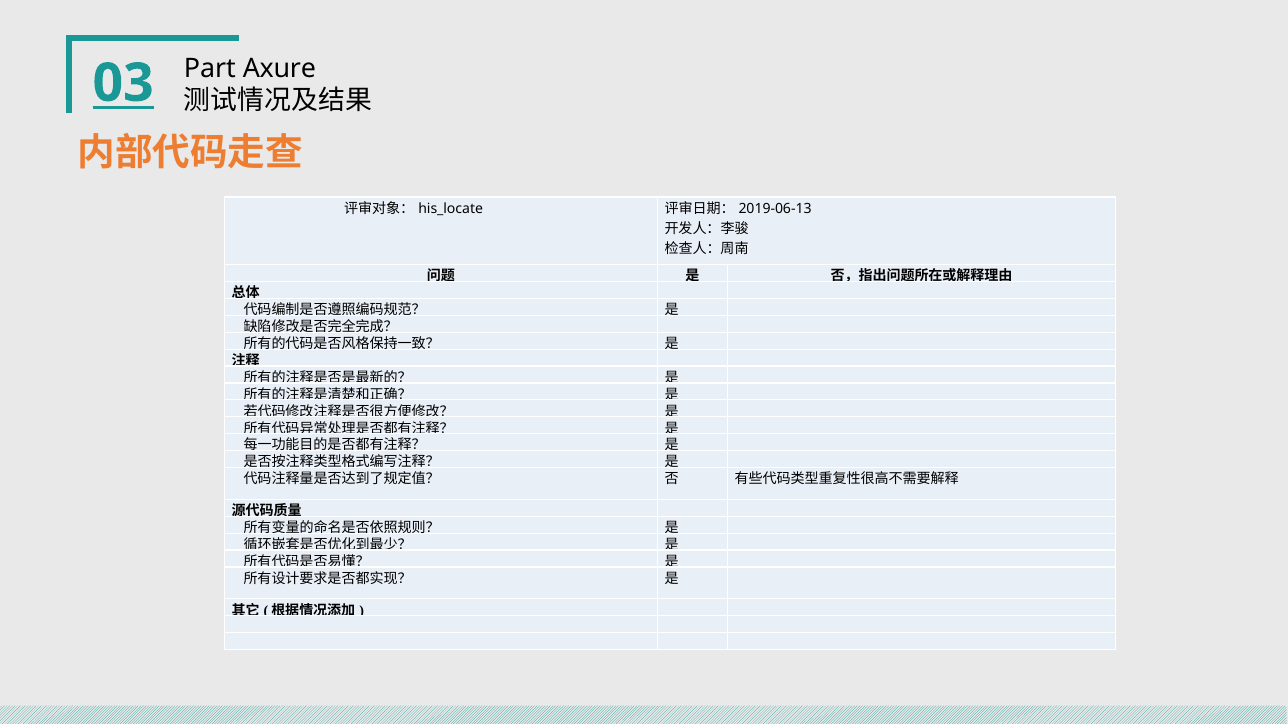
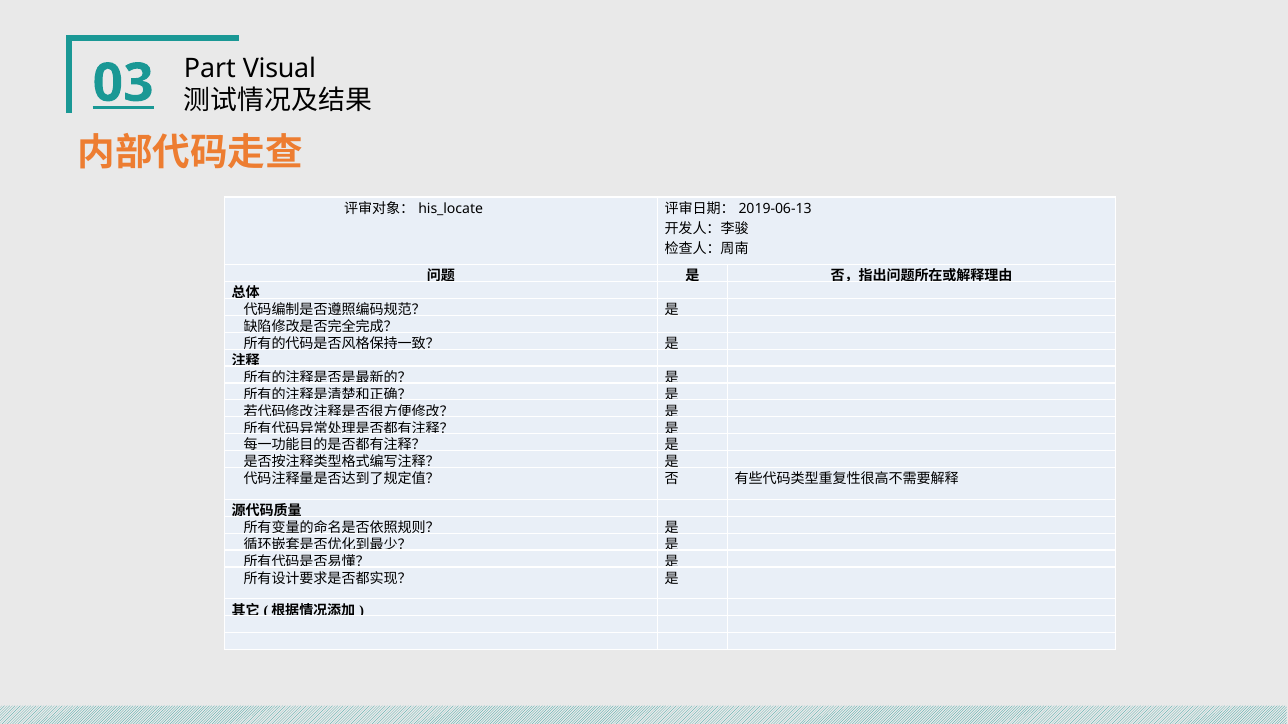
Axure: Axure -> Visual (279, 69)
